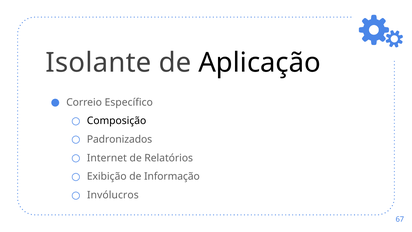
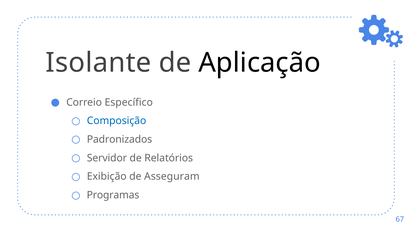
Composição colour: black -> blue (117, 121)
Internet: Internet -> Servidor (107, 158)
Informação: Informação -> Asseguram (172, 176)
Invólucros: Invólucros -> Programas (113, 195)
